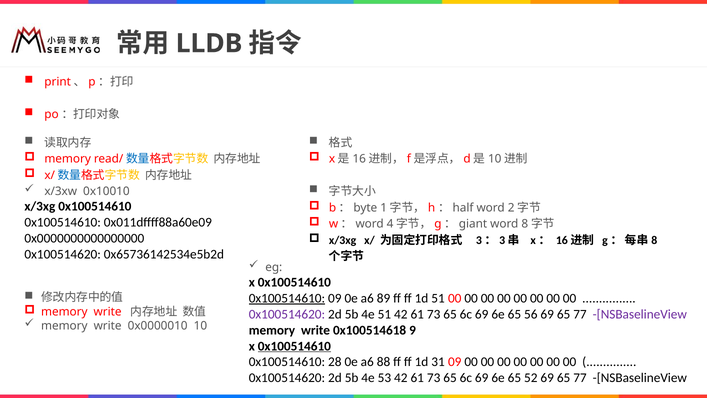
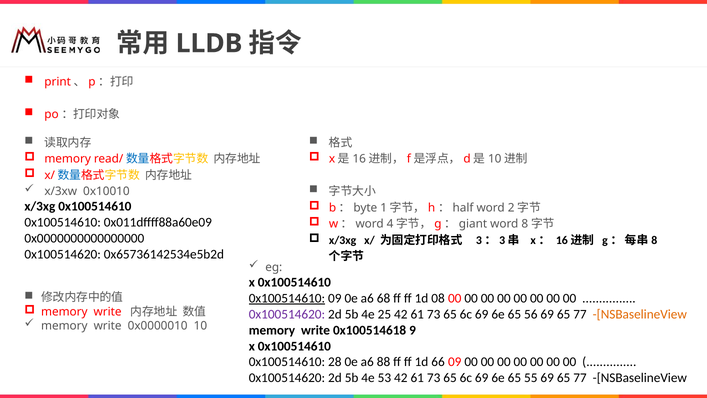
89: 89 -> 68 (384, 298)
1d 51: 51 -> 08 (438, 298)
4e 51: 51 -> 25 (384, 314)
-[NSBaselineView colour: purple -> orange (640, 314)
0x100514610 underline: present -> none (294, 346)
31: 31 -> 66 (438, 362)
52: 52 -> 55 (531, 378)
